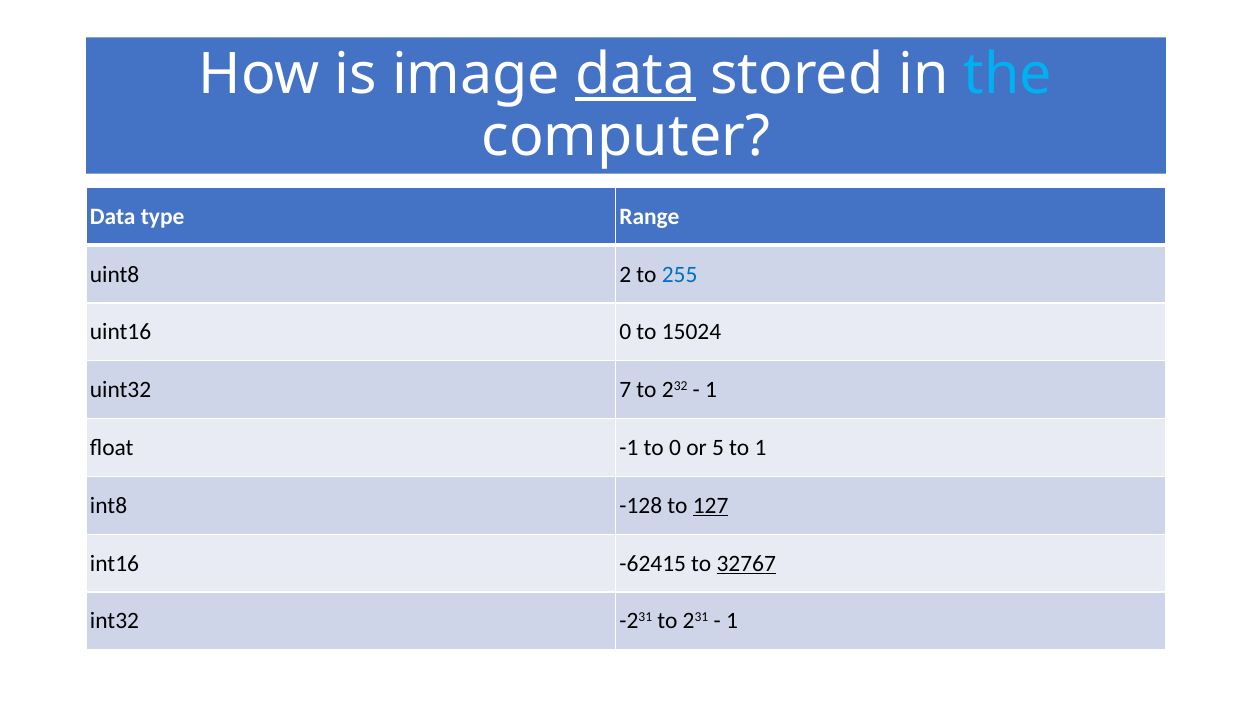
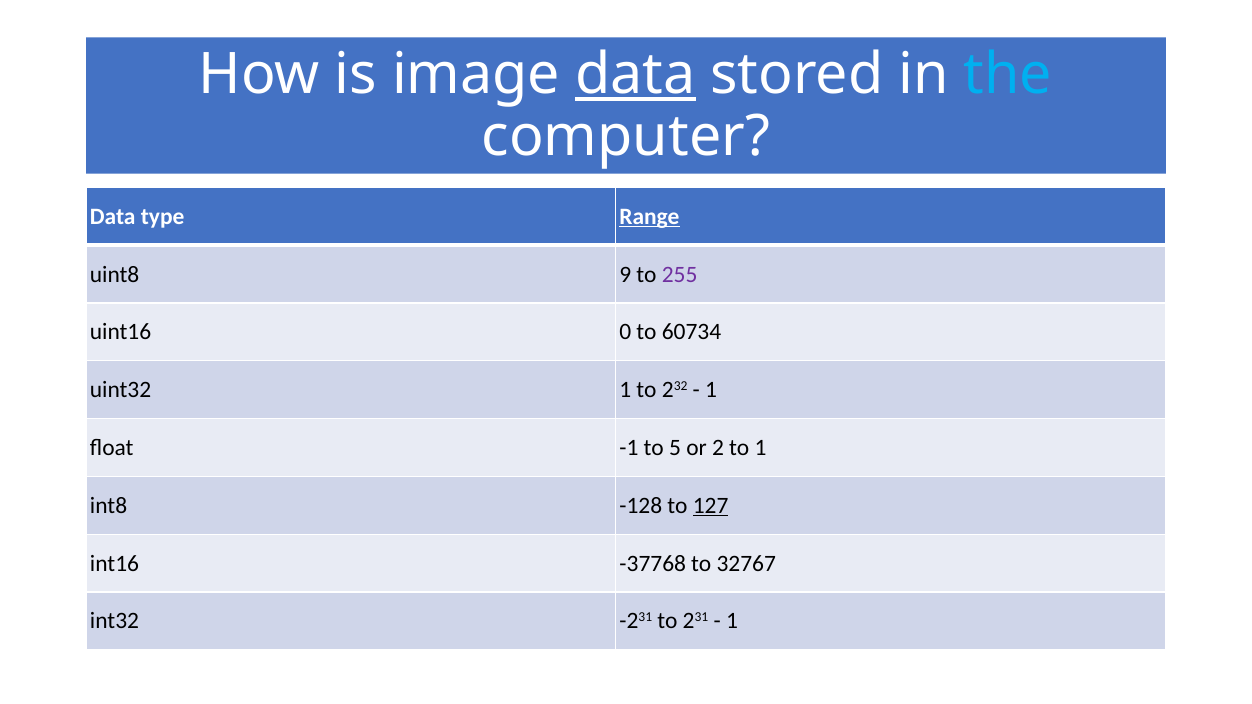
Range underline: none -> present (650, 217)
2: 2 -> 9 (625, 274)
255 colour: blue -> purple (680, 274)
15024: 15024 -> 60734 (692, 332)
uint32 7: 7 -> 1 (625, 390)
to 0: 0 -> 5 (675, 448)
5: 5 -> 2 (718, 448)
-62415: -62415 -> -37768 (653, 564)
32767 underline: present -> none (746, 564)
